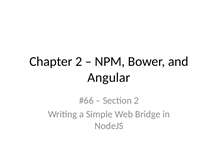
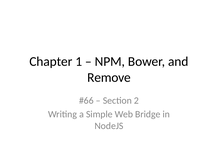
Chapter 2: 2 -> 1 (79, 61)
Angular: Angular -> Remove (109, 77)
